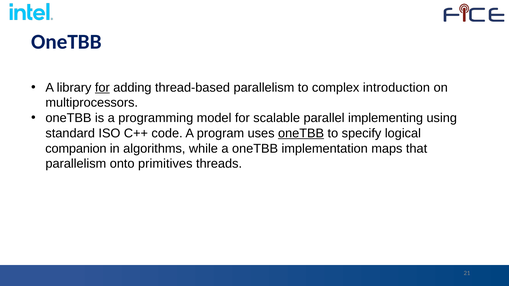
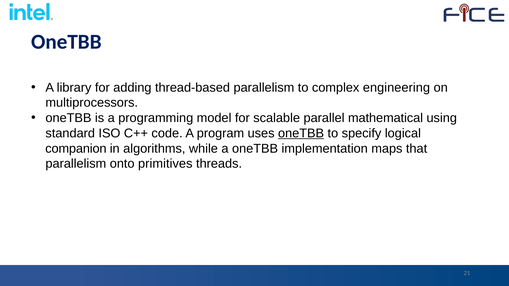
for underline: present -> none (102, 88)
introduction: introduction -> engineering (396, 88)
implementing: implementing -> mathematical (386, 118)
